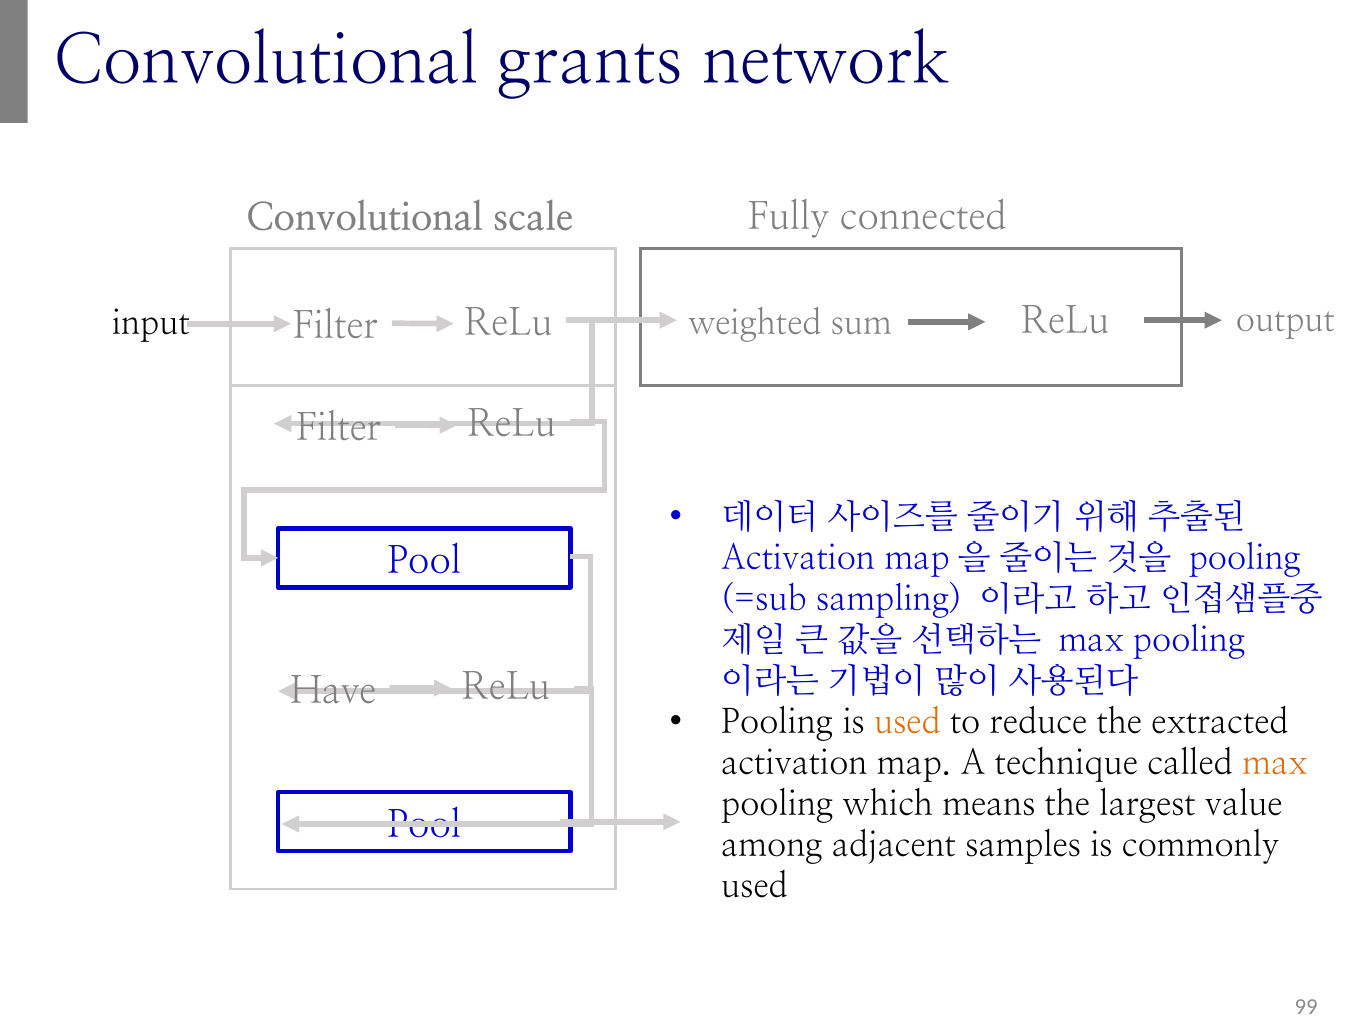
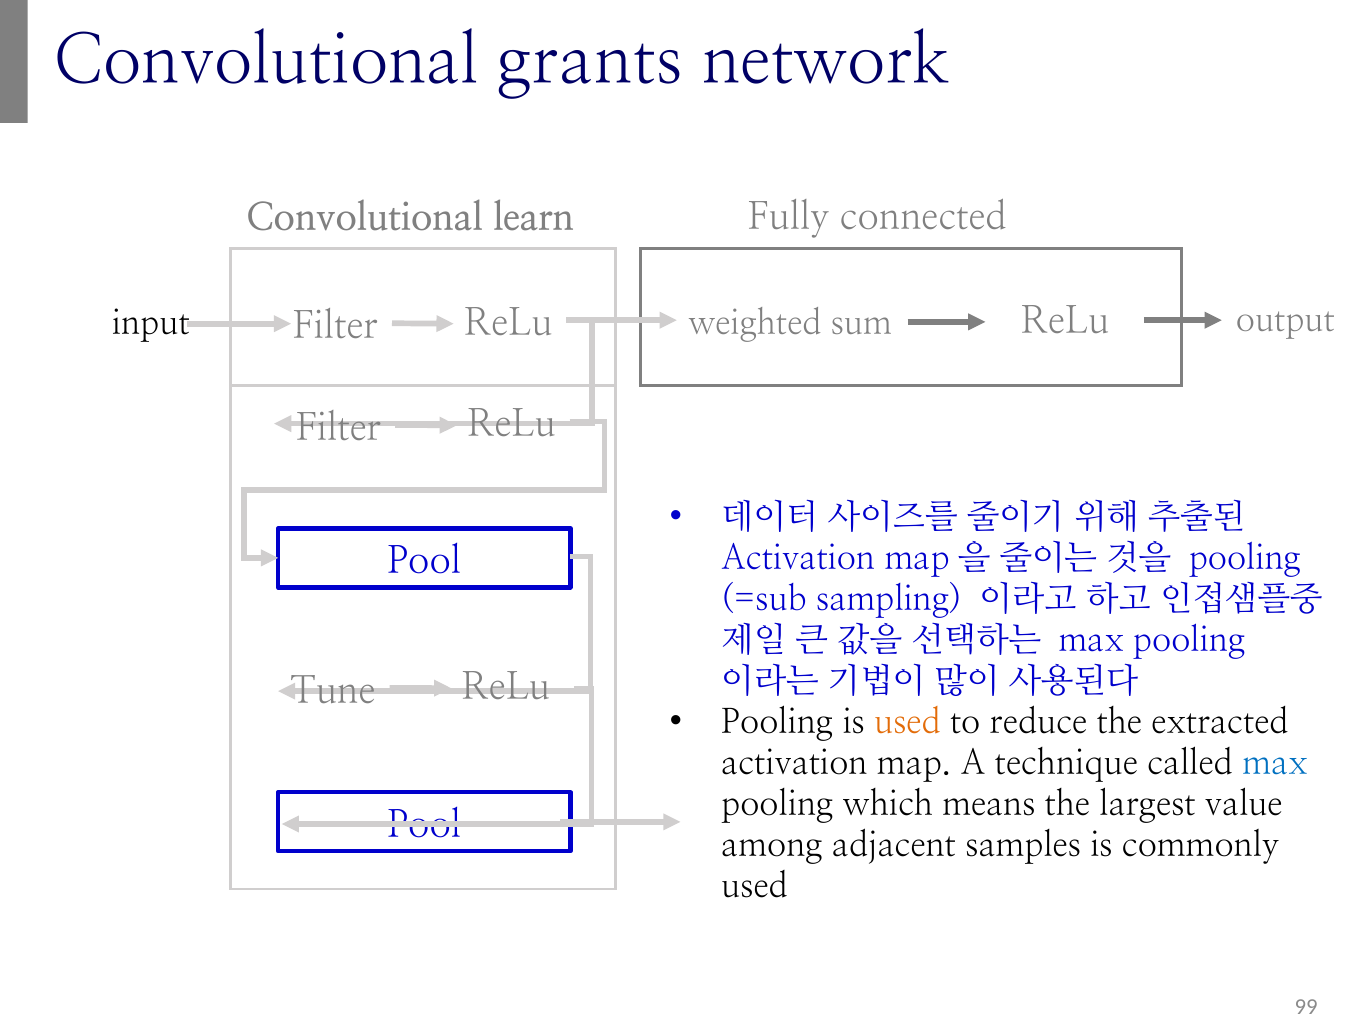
scale: scale -> learn (534, 218)
Have: Have -> Tune (333, 690)
max colour: orange -> blue (1275, 763)
